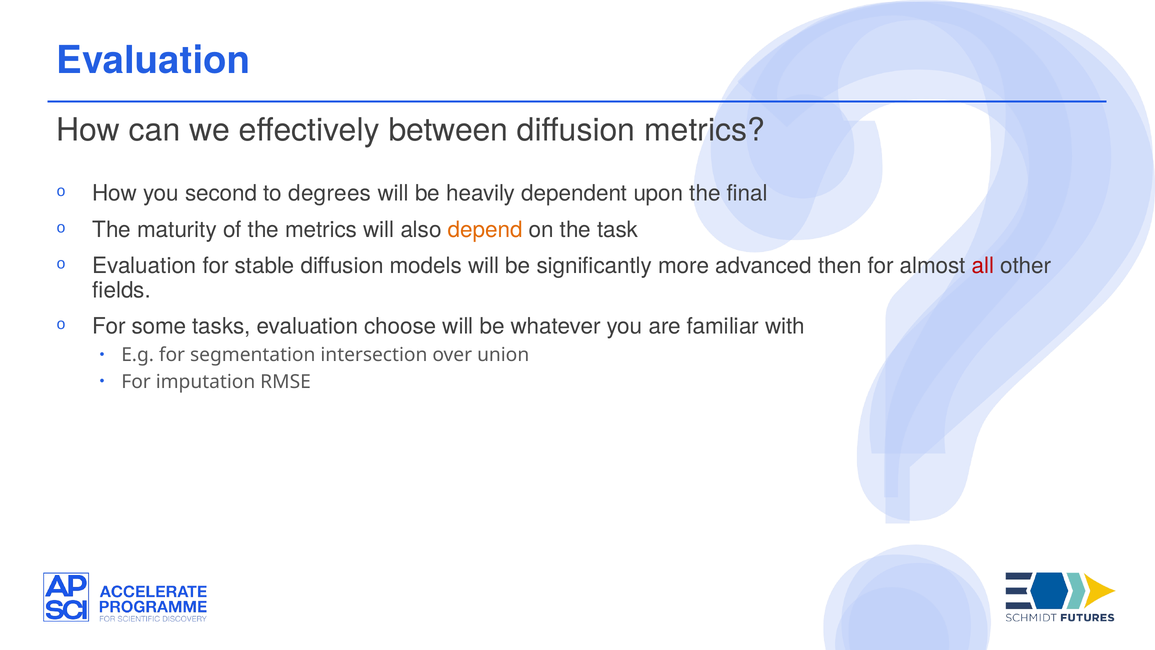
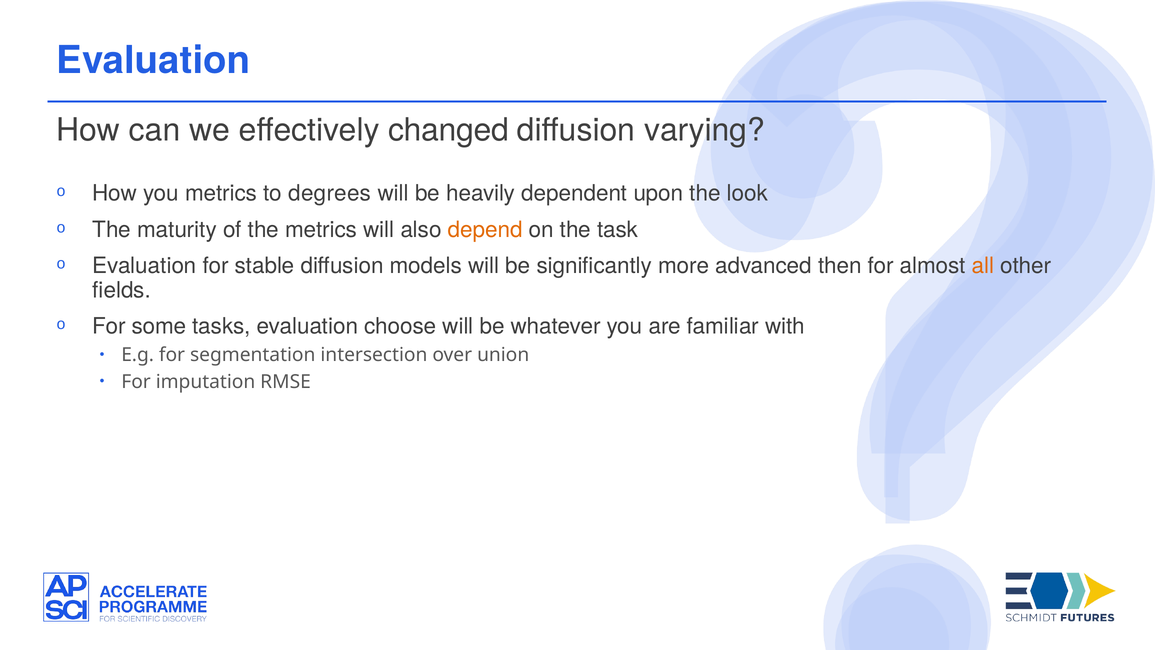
between: between -> changed (448, 130)
diffusion metrics: metrics -> varying (705, 130)
you second: second -> metrics (221, 193)
final: final -> look (747, 193)
all colour: red -> orange (983, 266)
